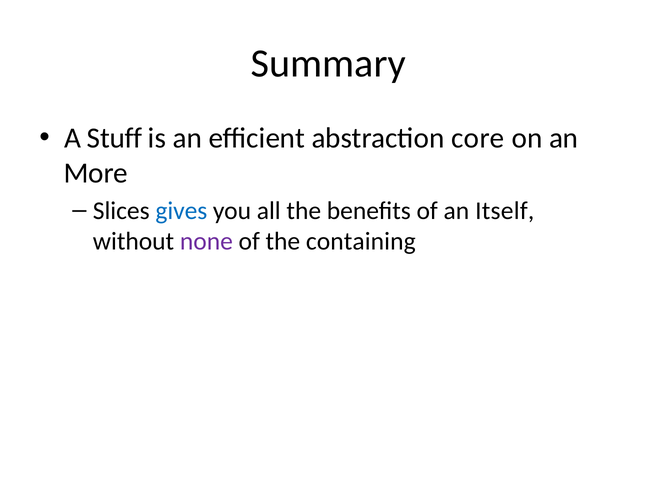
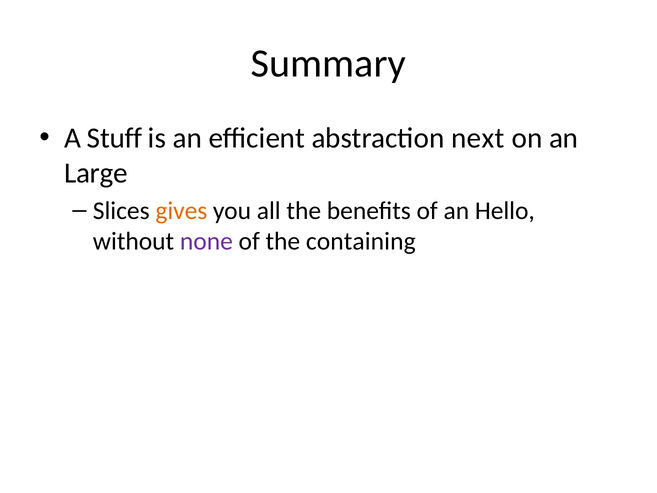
core: core -> next (478, 138)
More: More -> Large (96, 173)
gives colour: blue -> orange (181, 211)
Itself: Itself -> Hello (505, 211)
